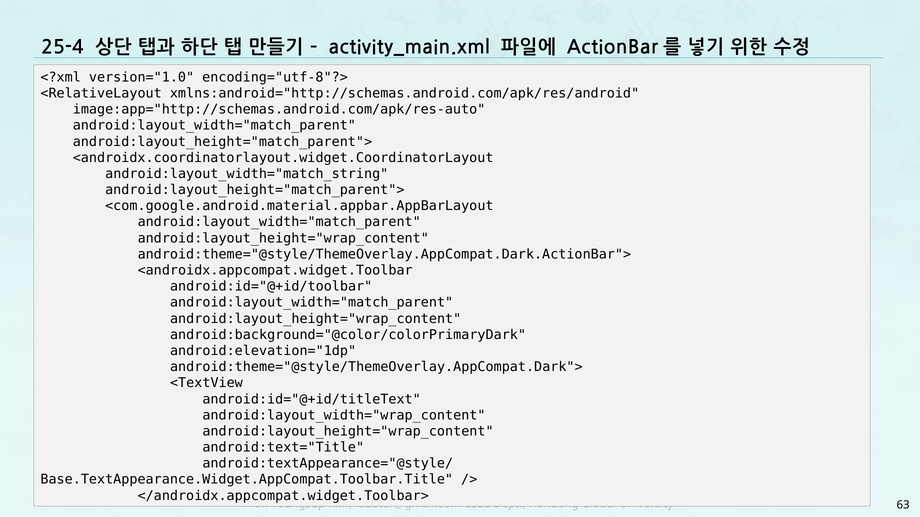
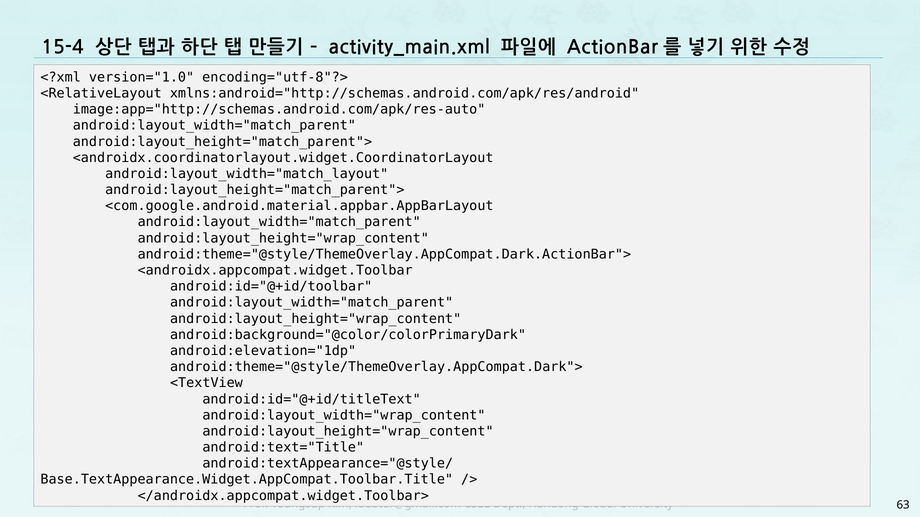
25-4: 25-4 -> 15-4 (63, 47)
android:layout_width="match_string: android:layout_width="match_string -> android:layout_width="match_layout (247, 174)
